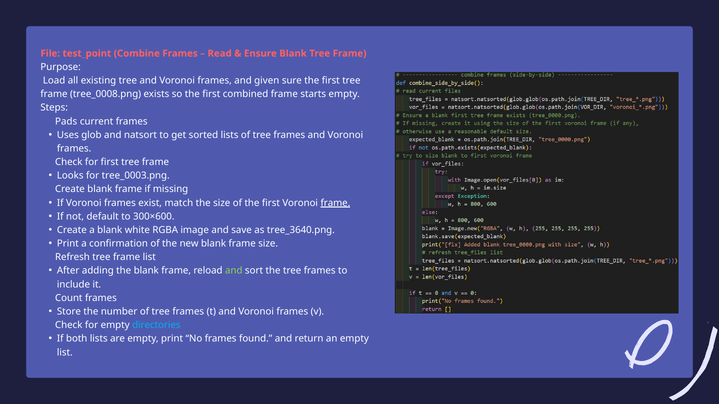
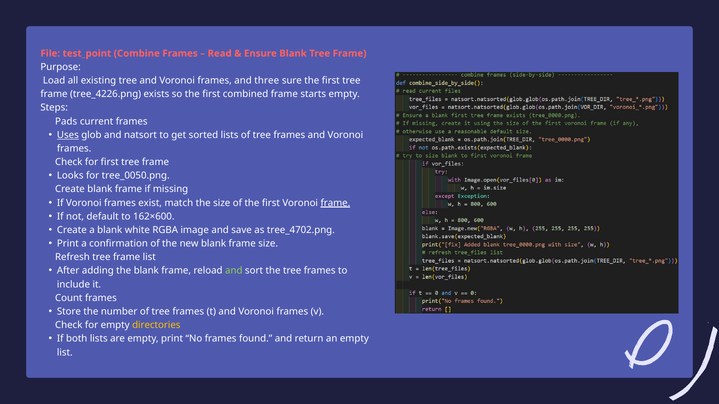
given: given -> three (267, 81)
tree_0008.png: tree_0008.png -> tree_4226.png (106, 94)
Uses underline: none -> present (68, 135)
tree_0003.png: tree_0003.png -> tree_0050.png (136, 176)
300×600: 300×600 -> 162×600 (154, 217)
tree_3640.png: tree_3640.png -> tree_4702.png (301, 230)
directories colour: light blue -> yellow (156, 326)
